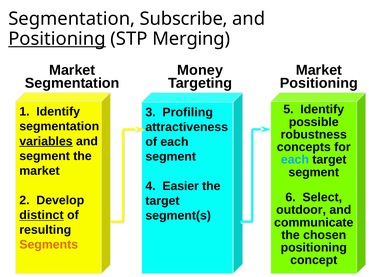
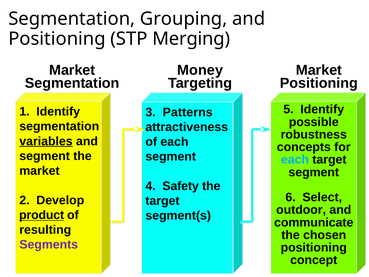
Subscribe: Subscribe -> Grouping (184, 19)
Positioning underline: present -> none (57, 39)
Profiling: Profiling -> Patterns (188, 112)
Easier: Easier -> Safety (181, 186)
distinct: distinct -> product (42, 215)
Segments colour: orange -> purple (49, 244)
